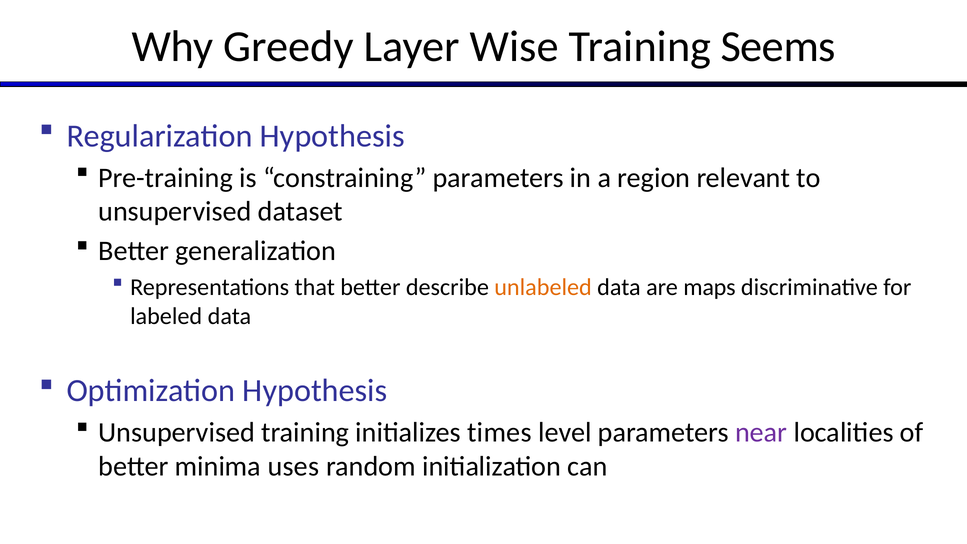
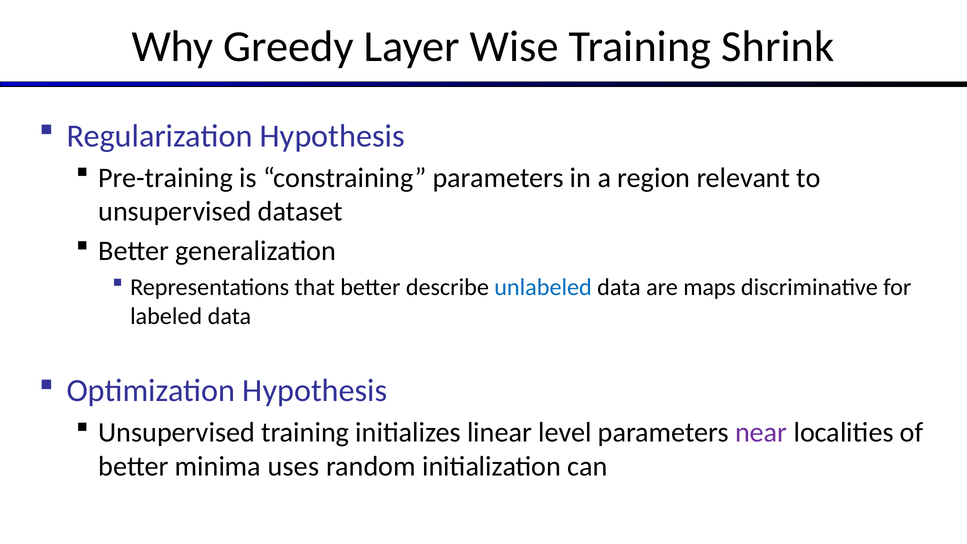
Seems: Seems -> Shrink (778, 46)
unlabeled colour: orange -> blue (543, 287)
times: times -> linear (500, 432)
